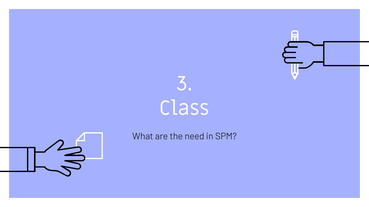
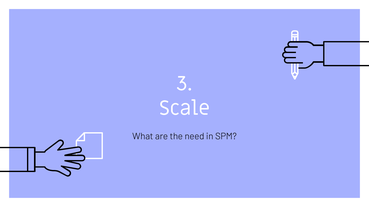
Class: Class -> Scale (184, 108)
